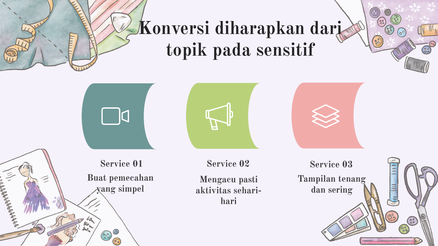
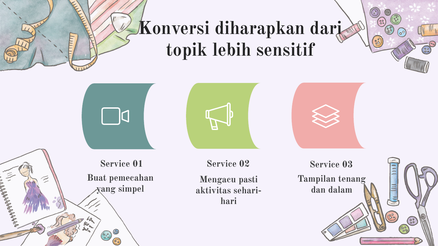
pada: pada -> lebih (232, 50)
sering: sering -> dalam (340, 190)
